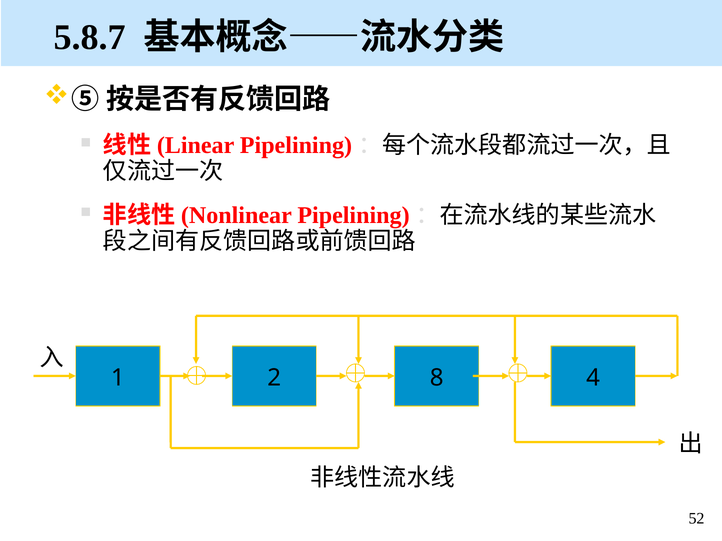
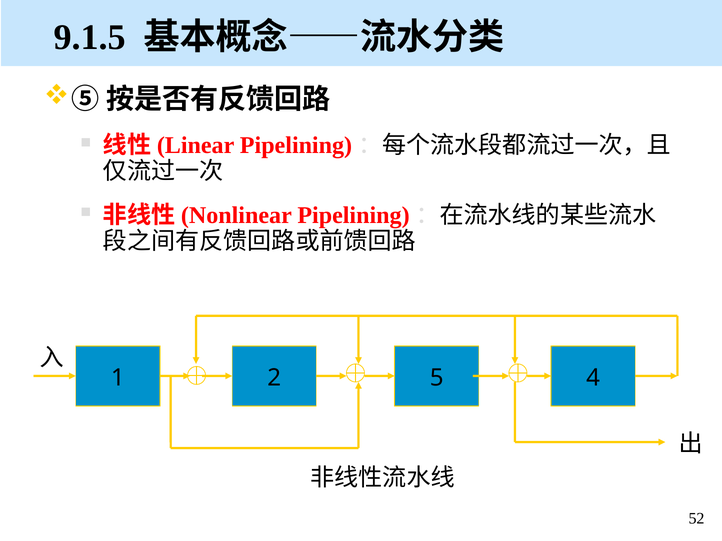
5.8.7: 5.8.7 -> 9.1.5 (90, 37)
8: 8 -> 5 (437, 378)
